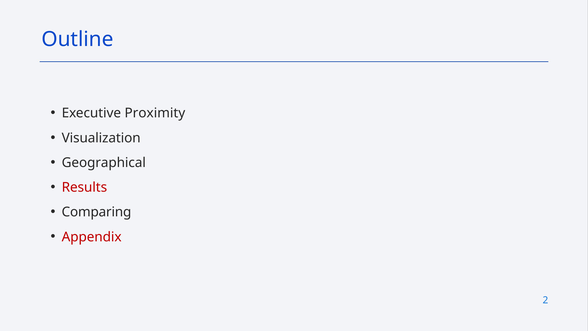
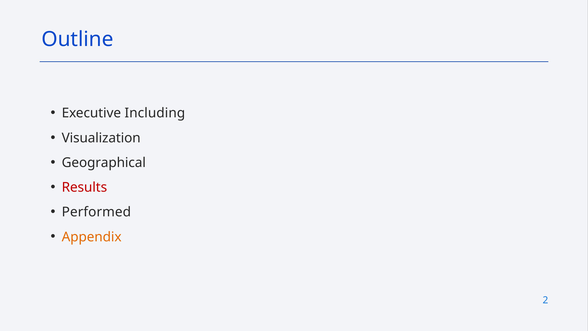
Proximity: Proximity -> Including (155, 113)
Comparing: Comparing -> Performed (96, 212)
Appendix colour: red -> orange (92, 237)
